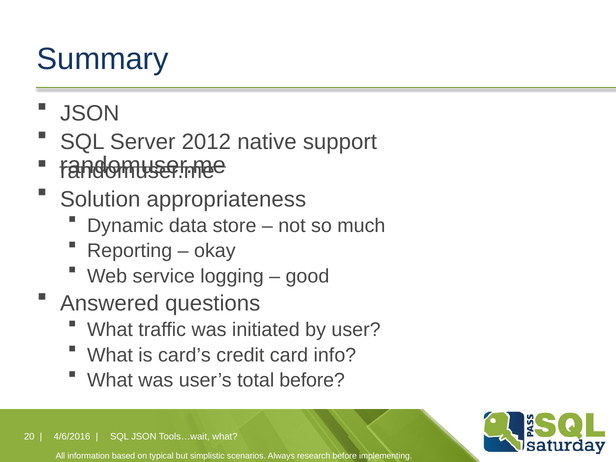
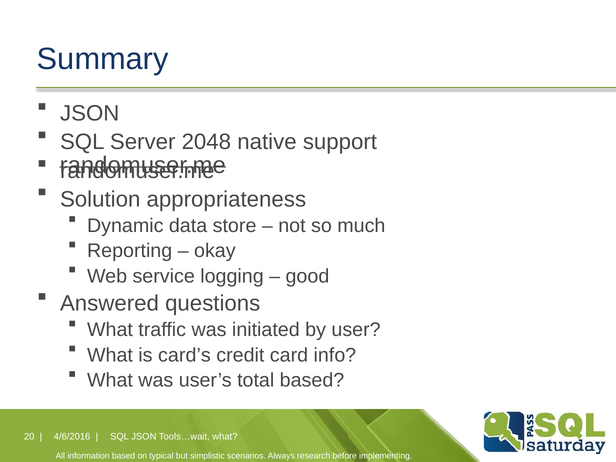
2012: 2012 -> 2048 (206, 142)
total before: before -> based (312, 380)
